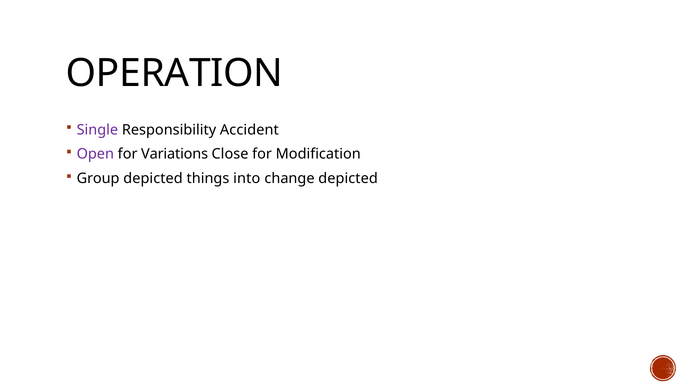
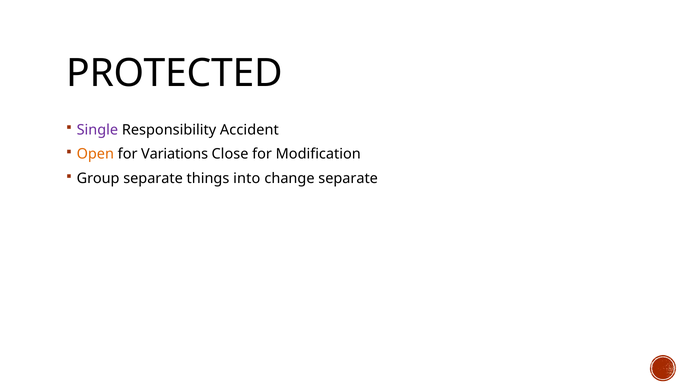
OPERATION: OPERATION -> PROTECTED (174, 73)
Open colour: purple -> orange (95, 154)
Group depicted: depicted -> separate (153, 178)
change depicted: depicted -> separate (348, 178)
